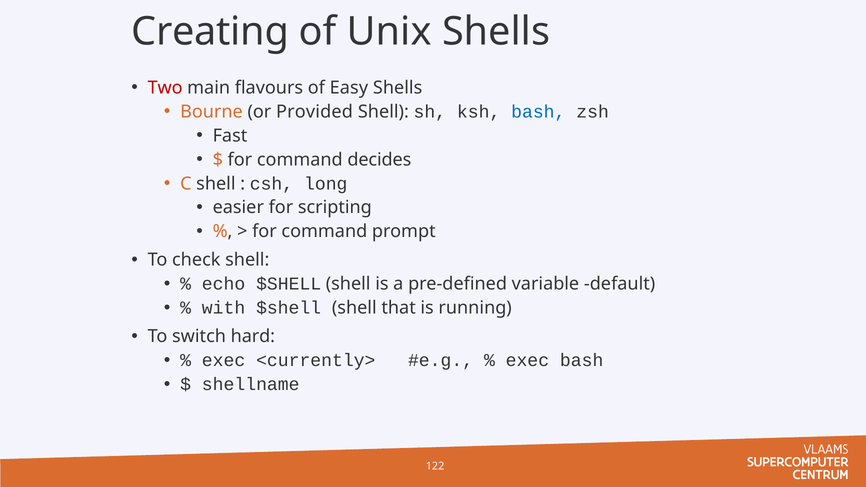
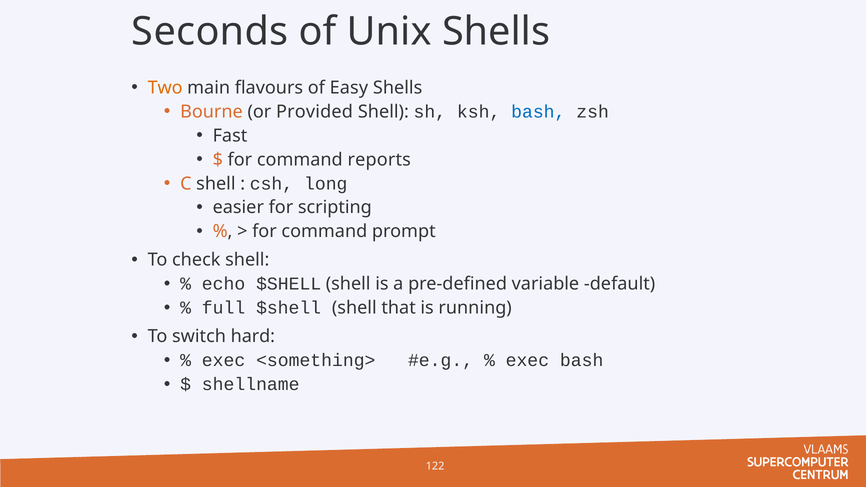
Creating: Creating -> Seconds (210, 32)
Two colour: red -> orange (165, 88)
decides: decides -> reports (379, 160)
with: with -> full (224, 308)
<currently>: <currently> -> <something> (316, 361)
